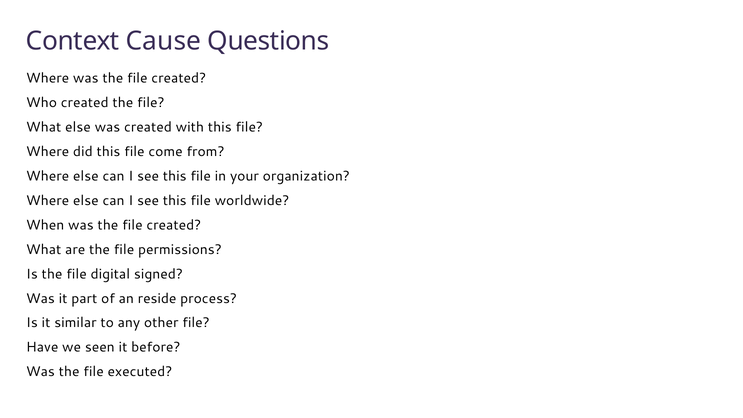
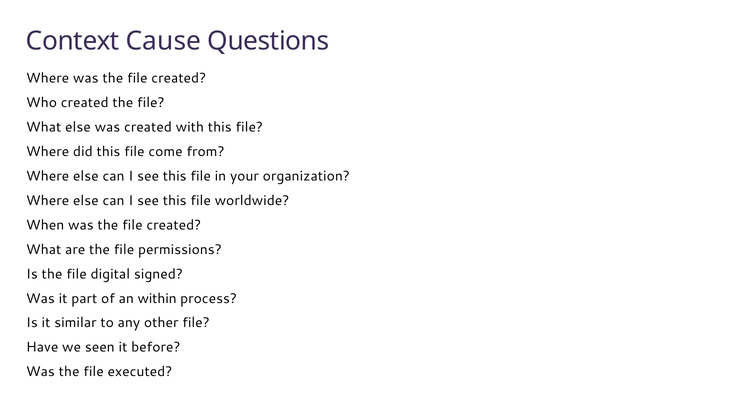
reside: reside -> within (157, 298)
